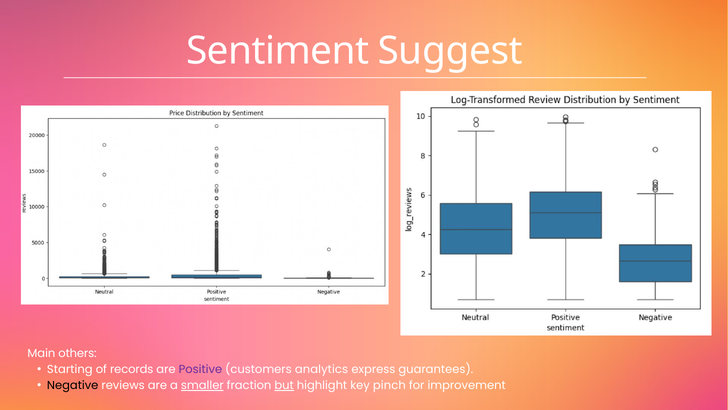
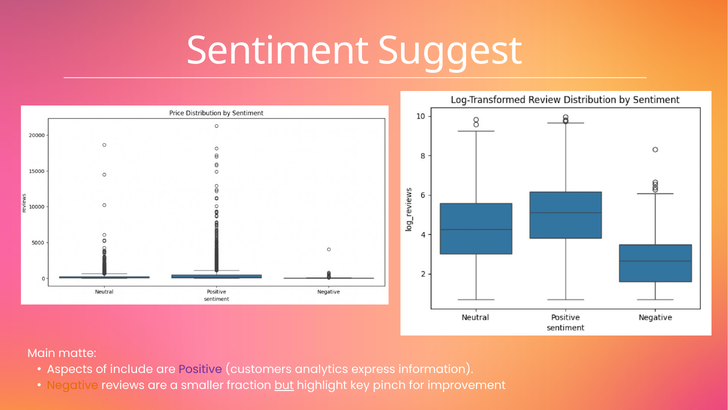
others: others -> matte (77, 353)
Starting: Starting -> Aspects (70, 369)
records: records -> include (132, 369)
guarantees: guarantees -> information (436, 369)
Negative colour: black -> orange (73, 385)
smaller underline: present -> none (202, 385)
